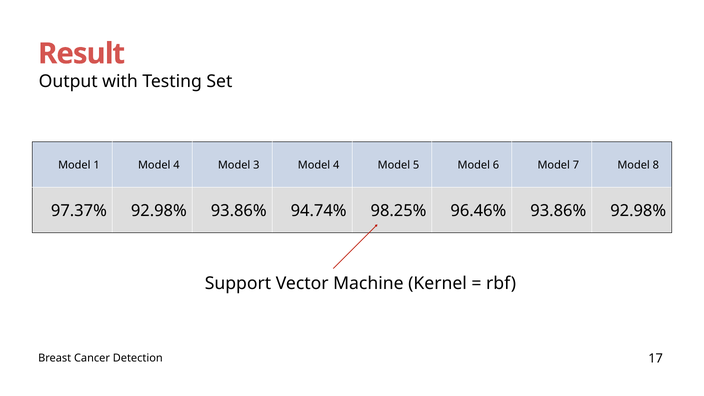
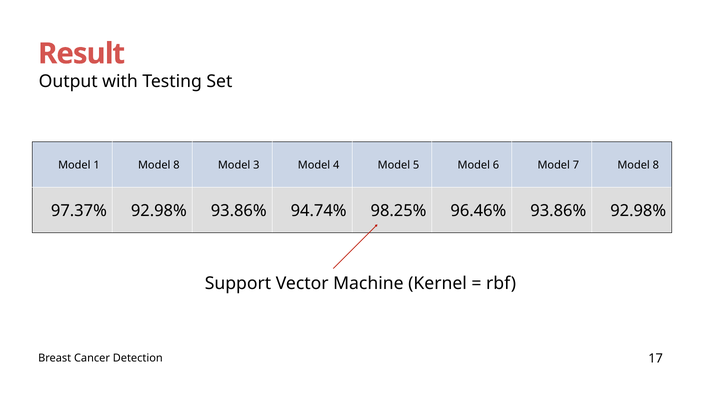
1 Model 4: 4 -> 8 (176, 165)
